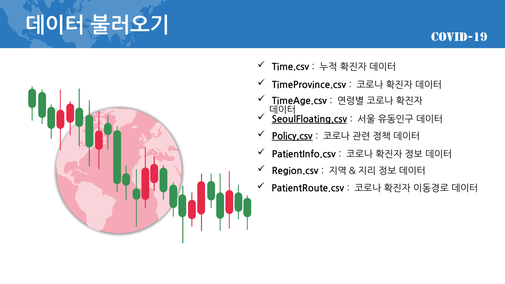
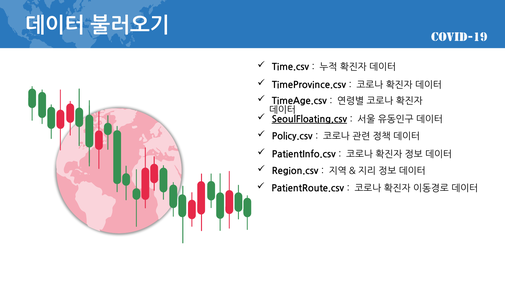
Policy.csv underline: present -> none (292, 136)
